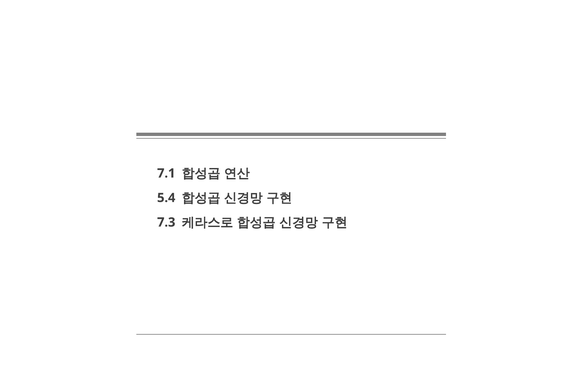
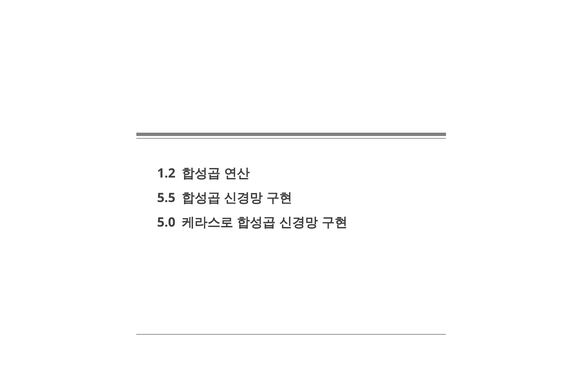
7.1: 7.1 -> 1.2 (166, 174)
5.4: 5.4 -> 5.5 (166, 198)
7.3: 7.3 -> 5.0 (166, 223)
